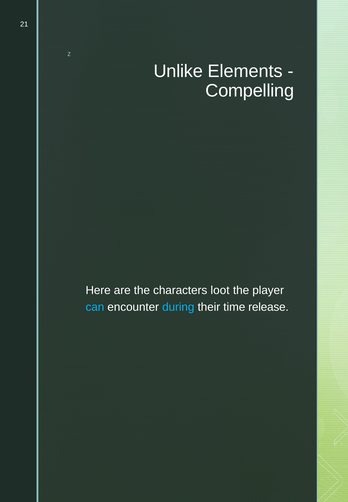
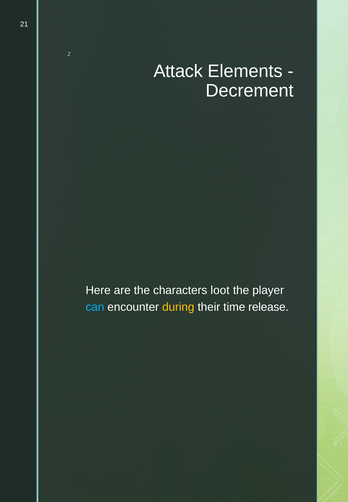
Unlike: Unlike -> Attack (178, 71)
Compelling: Compelling -> Decrement (250, 91)
during colour: light blue -> yellow (178, 307)
